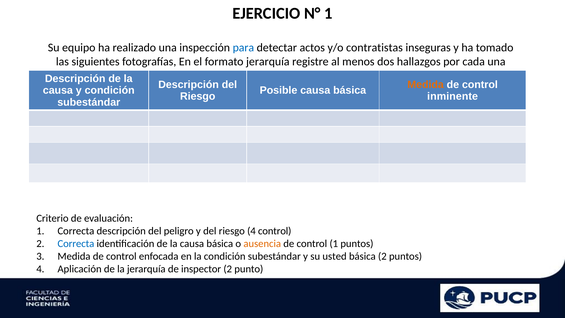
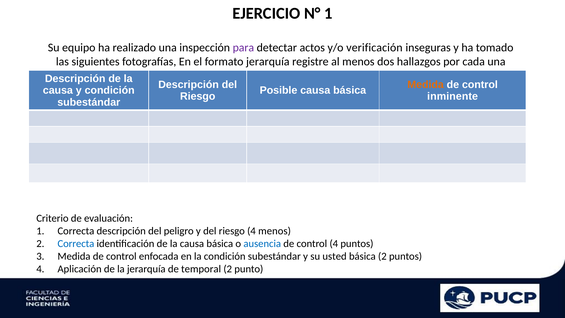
para colour: blue -> purple (243, 47)
contratistas: contratistas -> verificación (374, 47)
4 control: control -> menos (275, 231)
ausencia colour: orange -> blue (262, 244)
control 1: 1 -> 4 (334, 244)
inspector: inspector -> temporal (201, 269)
